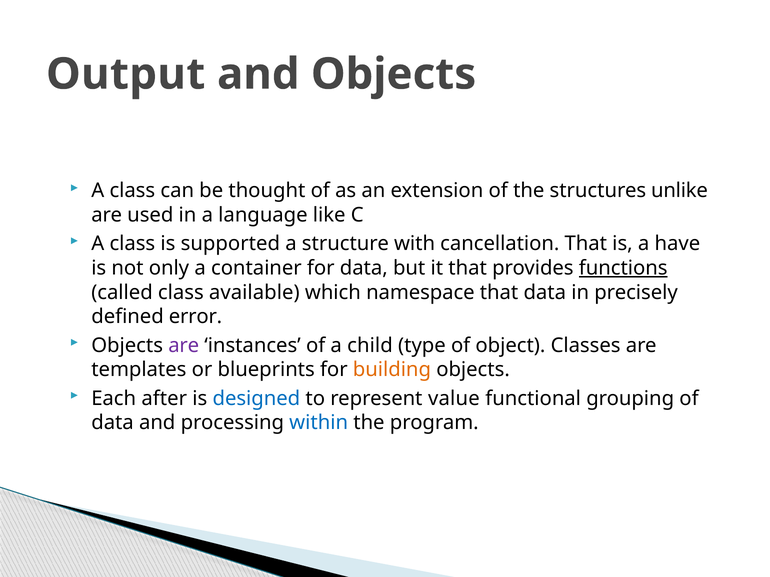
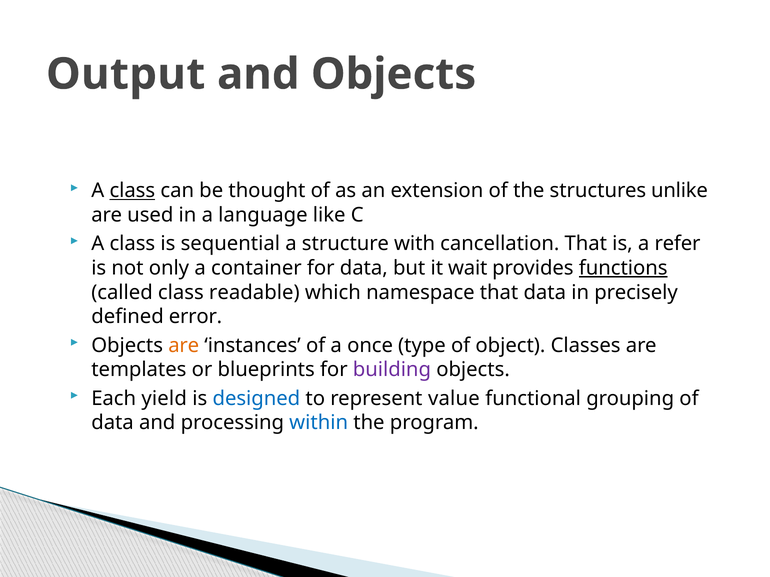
class underline: none -> present (132, 191)
supported: supported -> sequential (230, 244)
have: have -> refer (677, 244)
it that: that -> wait (468, 268)
available: available -> readable (254, 293)
are colour: purple -> orange (184, 346)
child: child -> once (370, 346)
building colour: orange -> purple (392, 370)
after: after -> yield (164, 399)
